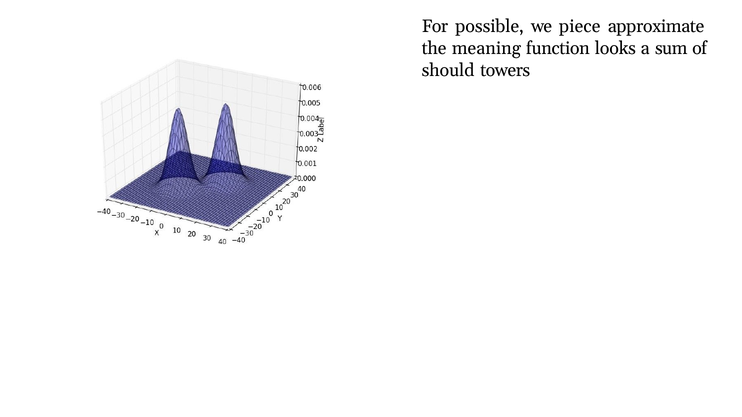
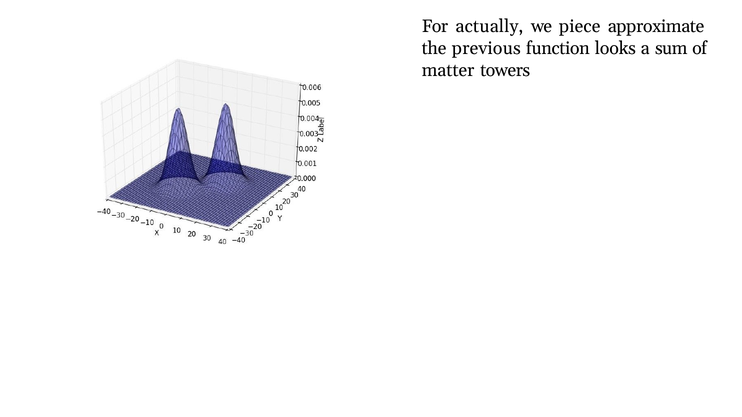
possible: possible -> actually (489, 26)
meaning: meaning -> previous (486, 48)
should: should -> matter (448, 70)
